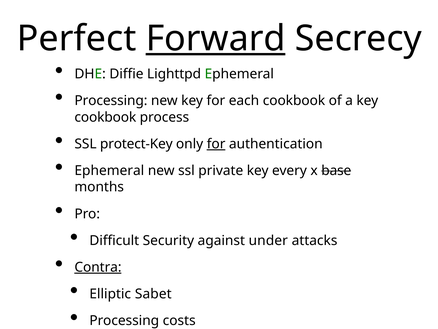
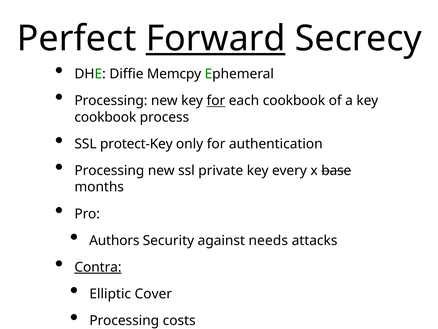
Lighttpd: Lighttpd -> Memcpy (174, 74)
for underline: none -> present (216, 101)
for underline: present -> none (216, 144)
Ephemeral: Ephemeral -> Processing (109, 170)
Difficult: Difficult -> Authors (114, 240)
under: under -> needs (268, 240)
Sabet: Sabet -> Cover (153, 294)
